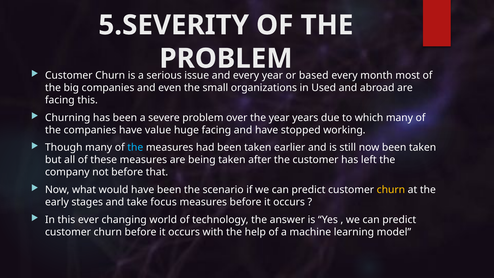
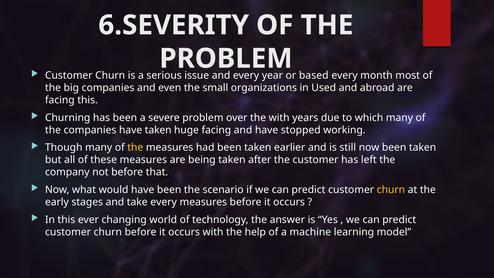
5.SEVERITY: 5.SEVERITY -> 6.SEVERITY (174, 25)
the year: year -> with (279, 118)
have value: value -> taken (158, 130)
the colour: light blue -> yellow (135, 147)
take focus: focus -> every (164, 202)
